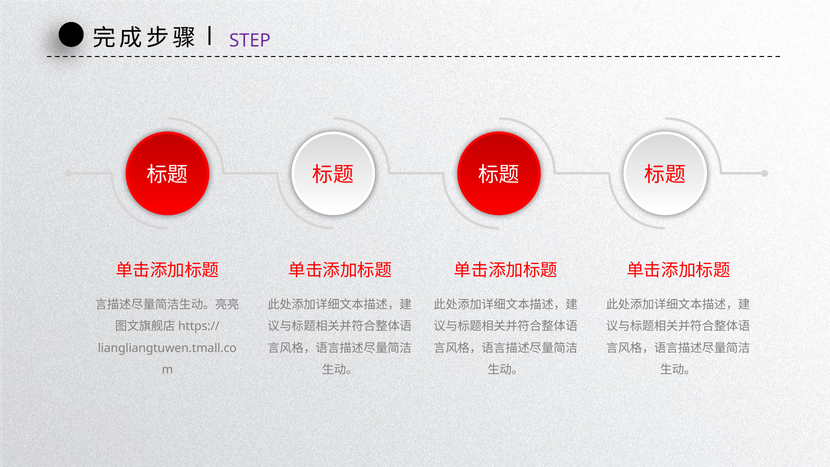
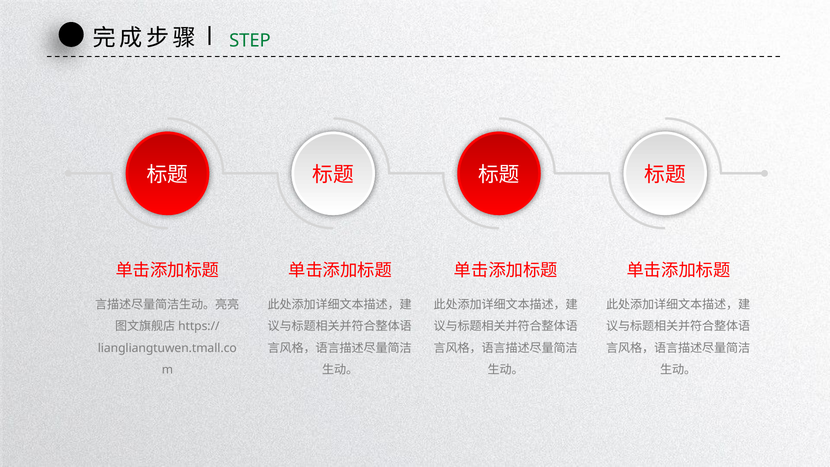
STEP colour: purple -> green (250, 41)
